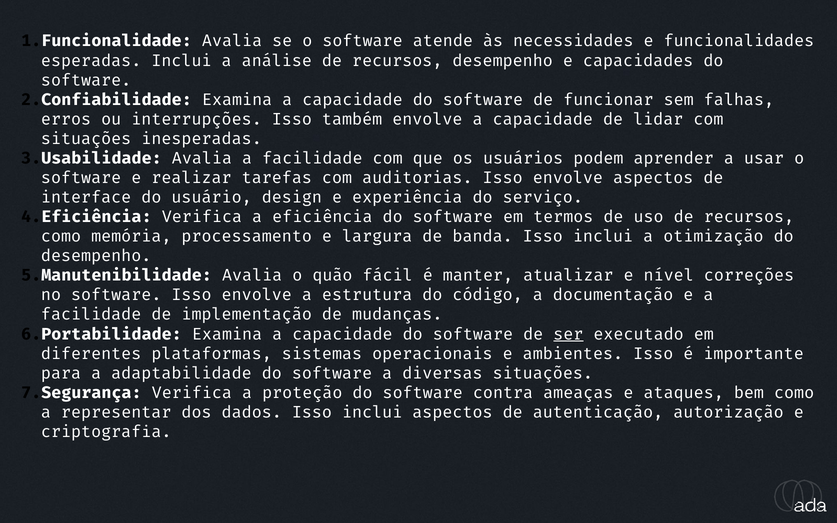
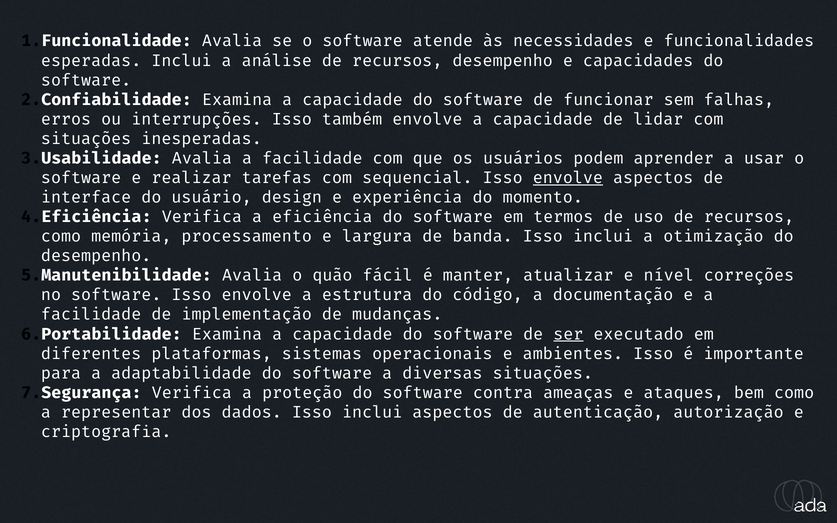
auditorias: auditorias -> sequencial (417, 178)
envolve underline: none -> present (568, 178)
serviço: serviço -> momento (543, 197)
